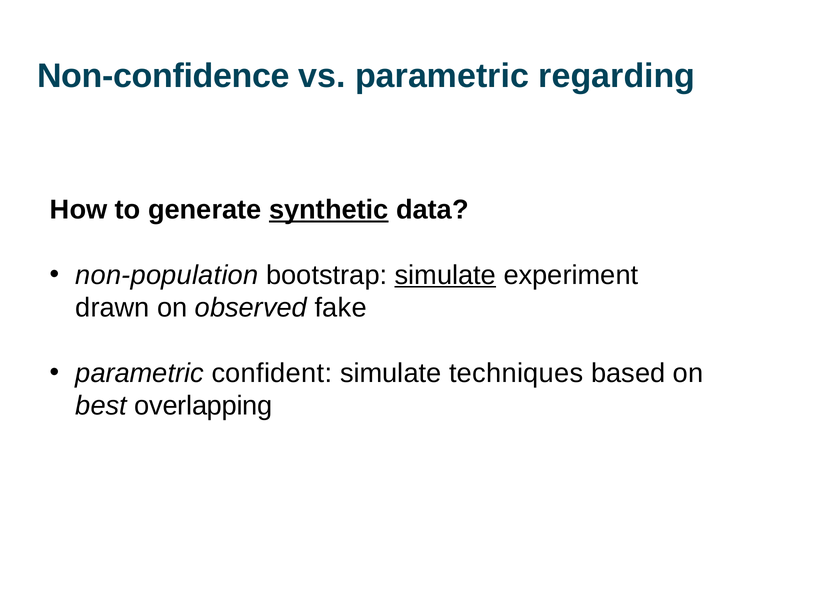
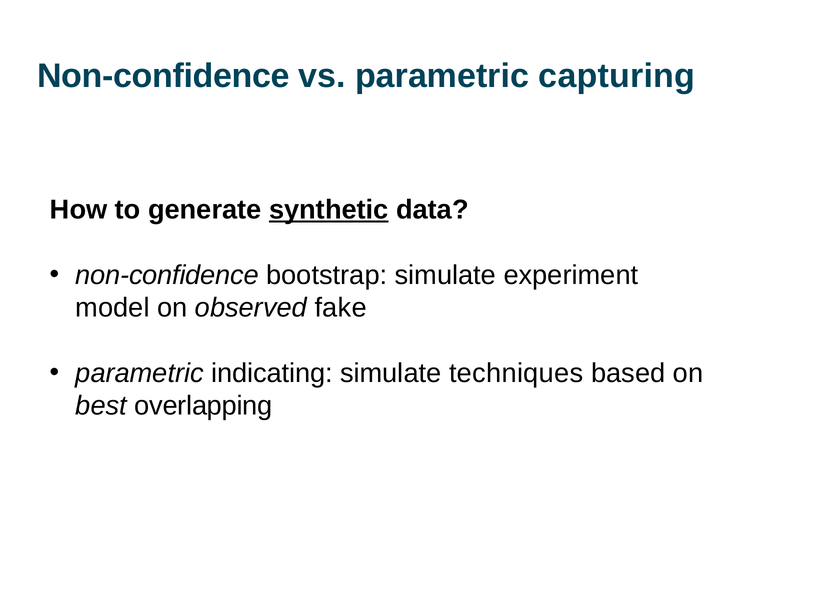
regarding: regarding -> capturing (617, 76)
non-population: non-population -> non-confidence (167, 275)
simulate underline: present -> none (445, 275)
drawn: drawn -> model (112, 308)
confident: confident -> indicating (272, 373)
